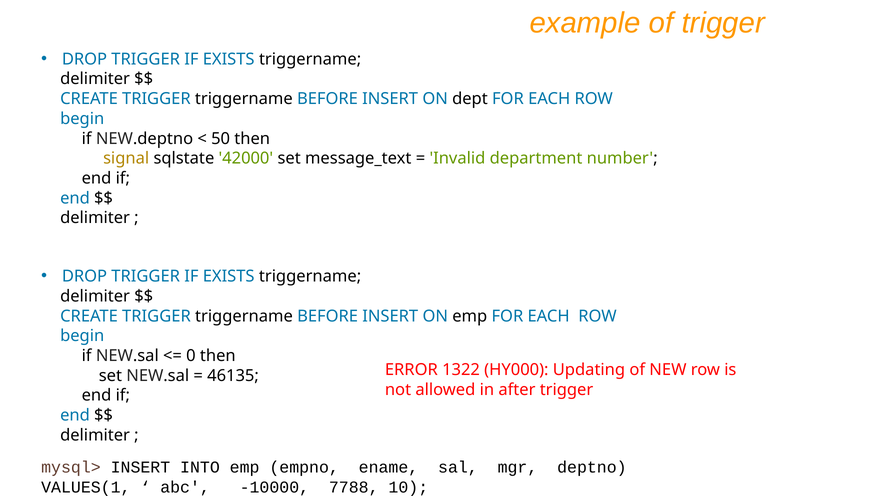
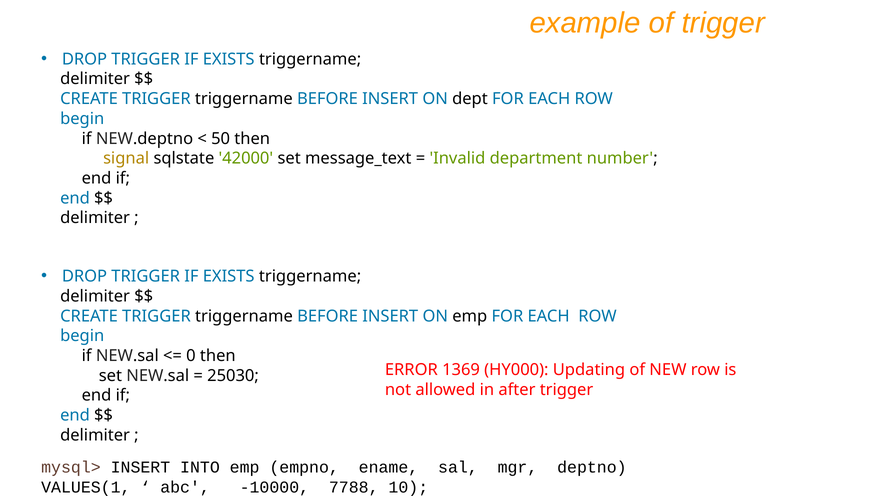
1322: 1322 -> 1369 (461, 370)
46135: 46135 -> 25030 (233, 376)
